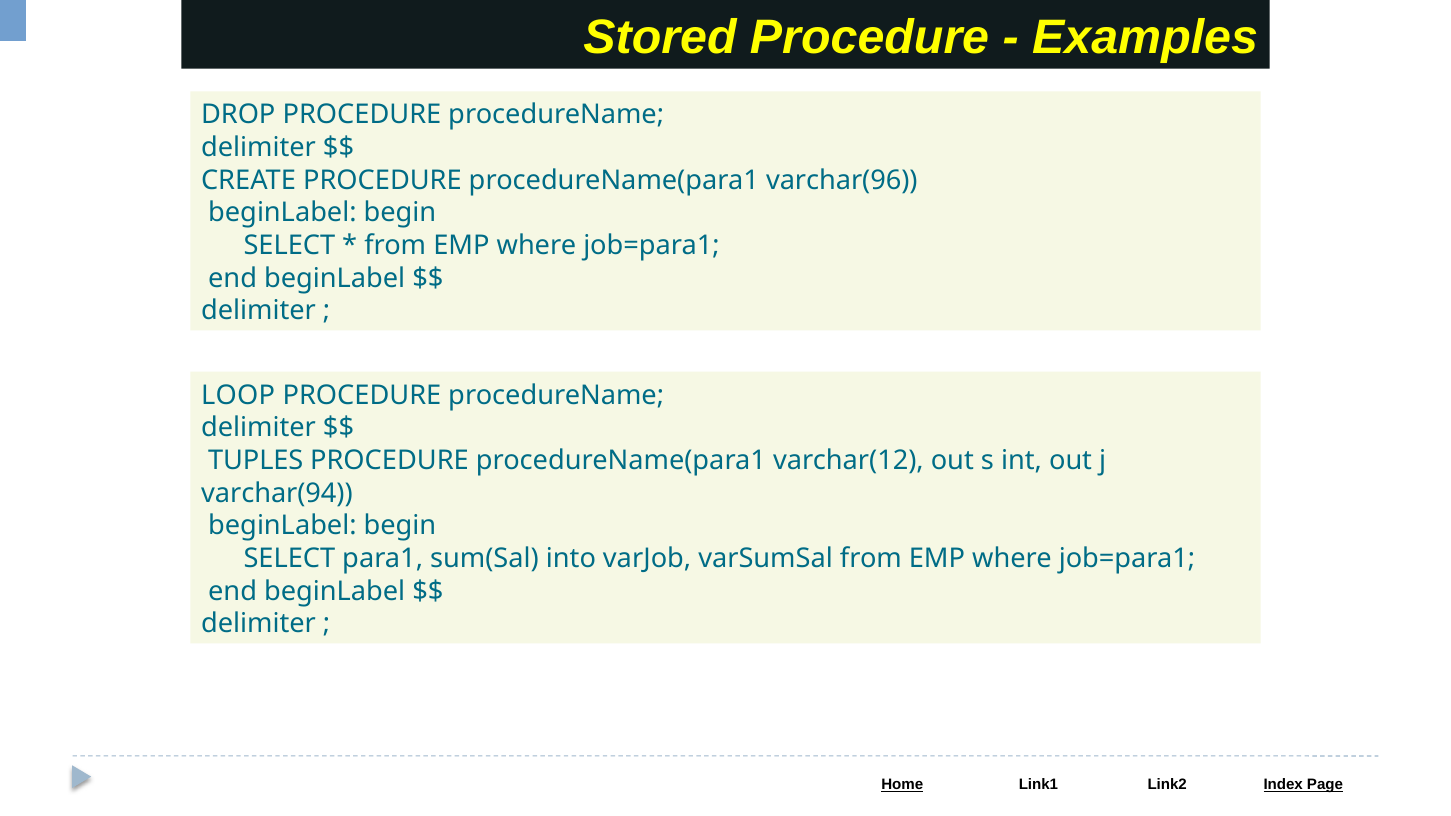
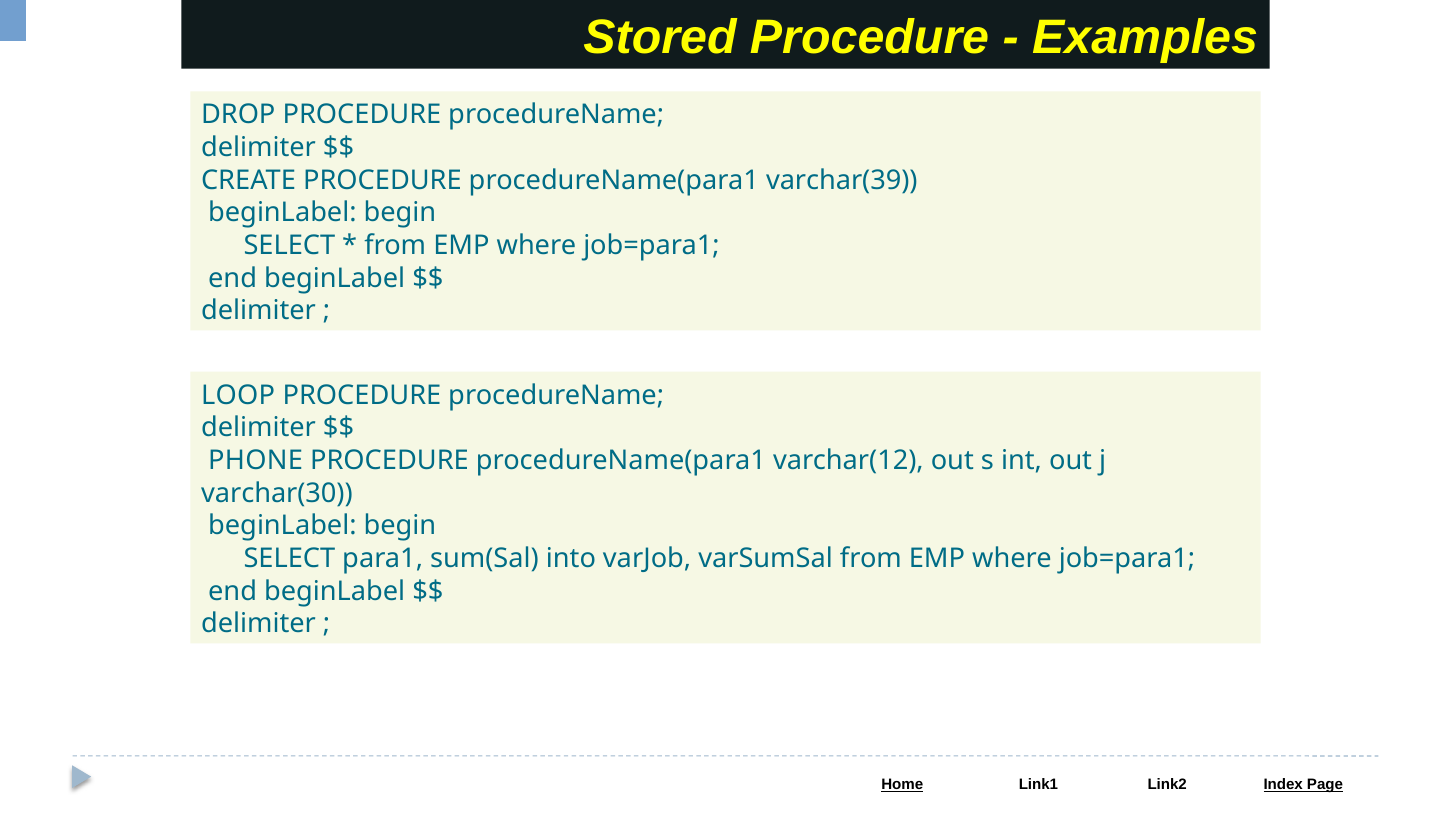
varchar(96: varchar(96 -> varchar(39 (842, 180)
TUPLES: TUPLES -> PHONE (256, 461)
varchar(94: varchar(94 -> varchar(30 (277, 493)
